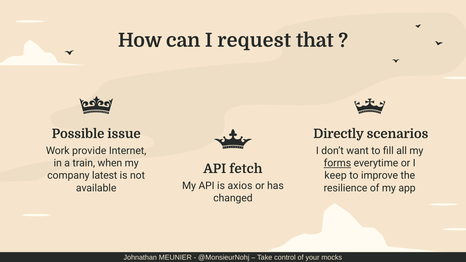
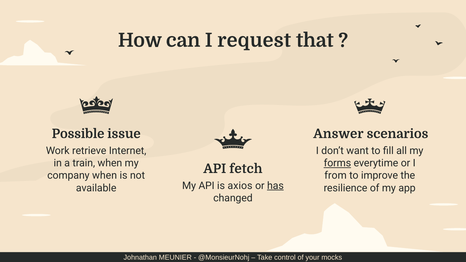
Directly: Directly -> Answer (338, 134)
provide: provide -> retrieve (89, 151)
company latest: latest -> when (105, 176)
keep: keep -> from (336, 176)
has underline: none -> present (275, 186)
